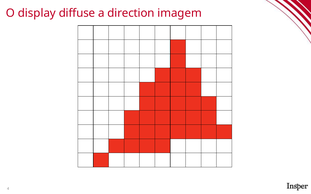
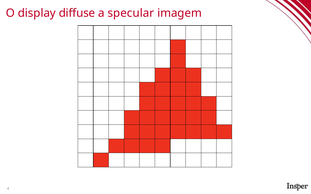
direction: direction -> specular (131, 13)
